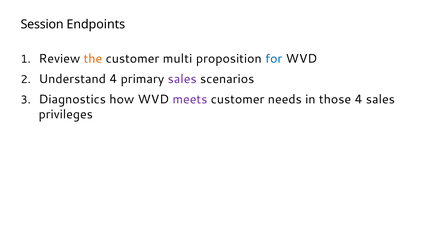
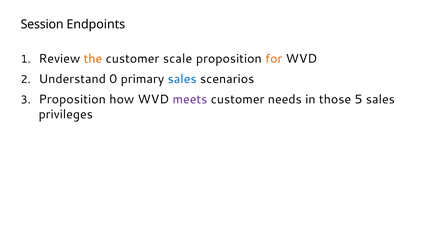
multi: multi -> scale (178, 59)
for colour: blue -> orange (274, 59)
Understand 4: 4 -> 0 (113, 79)
sales colour: purple -> blue (182, 79)
3 Diagnostics: Diagnostics -> Proposition (72, 99)
those 4: 4 -> 5 (359, 99)
